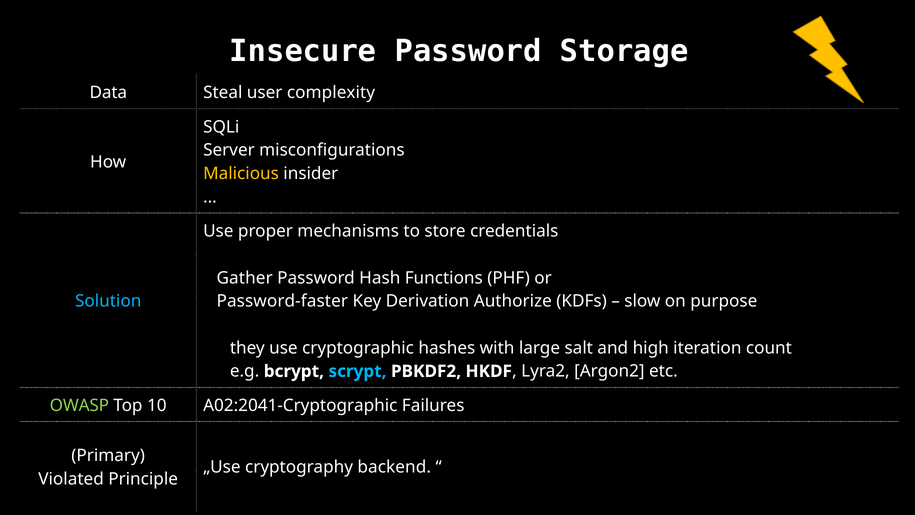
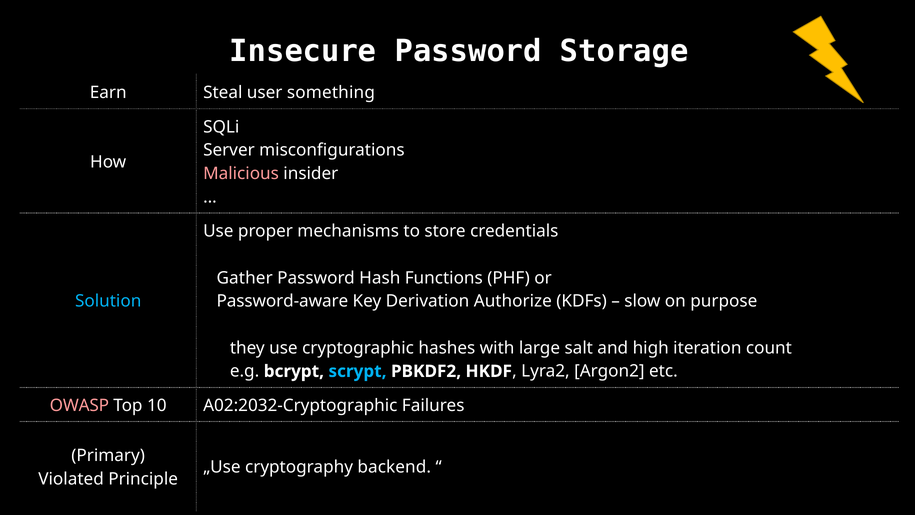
Data: Data -> Earn (108, 92)
complexity: complexity -> something (331, 92)
Malicious colour: yellow -> pink (241, 173)
Password-faster: Password-faster -> Password-aware (282, 301)
OWASP colour: light green -> pink (79, 405)
A02:2041-Cryptographic: A02:2041-Cryptographic -> A02:2032-Cryptographic (300, 405)
